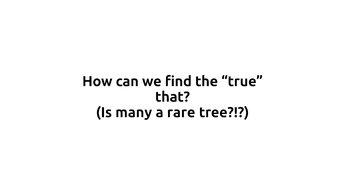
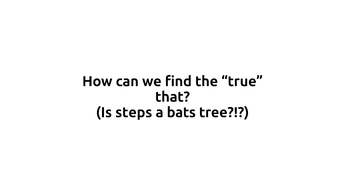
many: many -> steps (134, 112)
rare: rare -> bats (181, 112)
